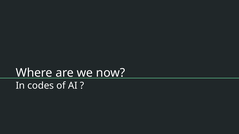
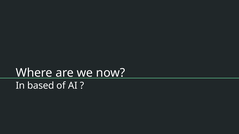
codes: codes -> based (41, 86)
